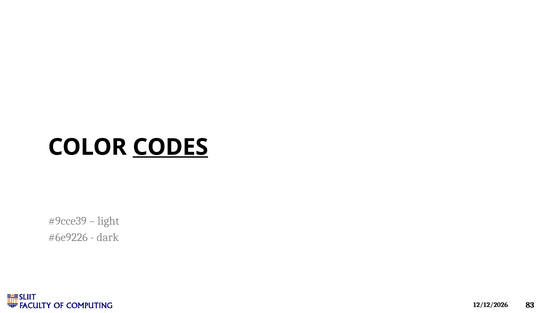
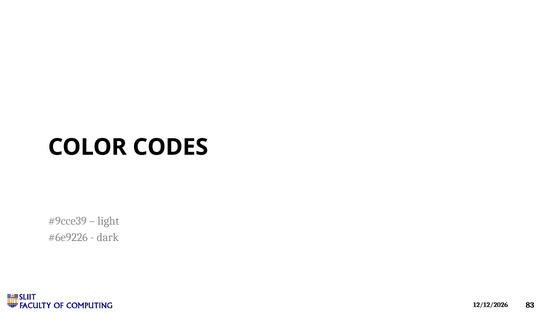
CODES underline: present -> none (170, 147)
